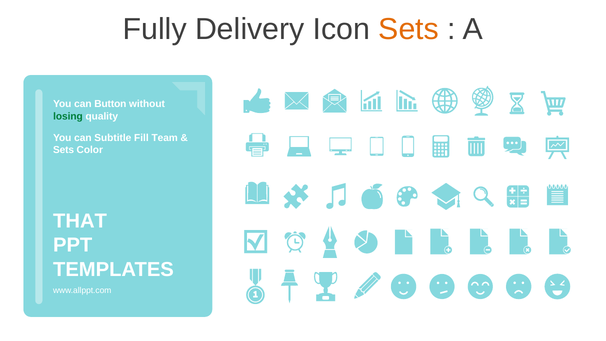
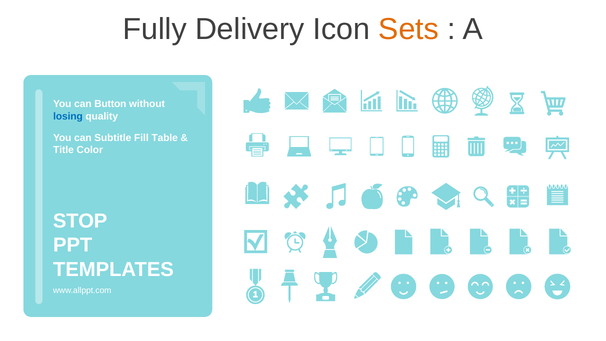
losing colour: green -> blue (68, 116)
Team: Team -> Table (165, 138)
Sets: Sets -> Title (63, 150)
THAT: THAT -> STOP (80, 221)
